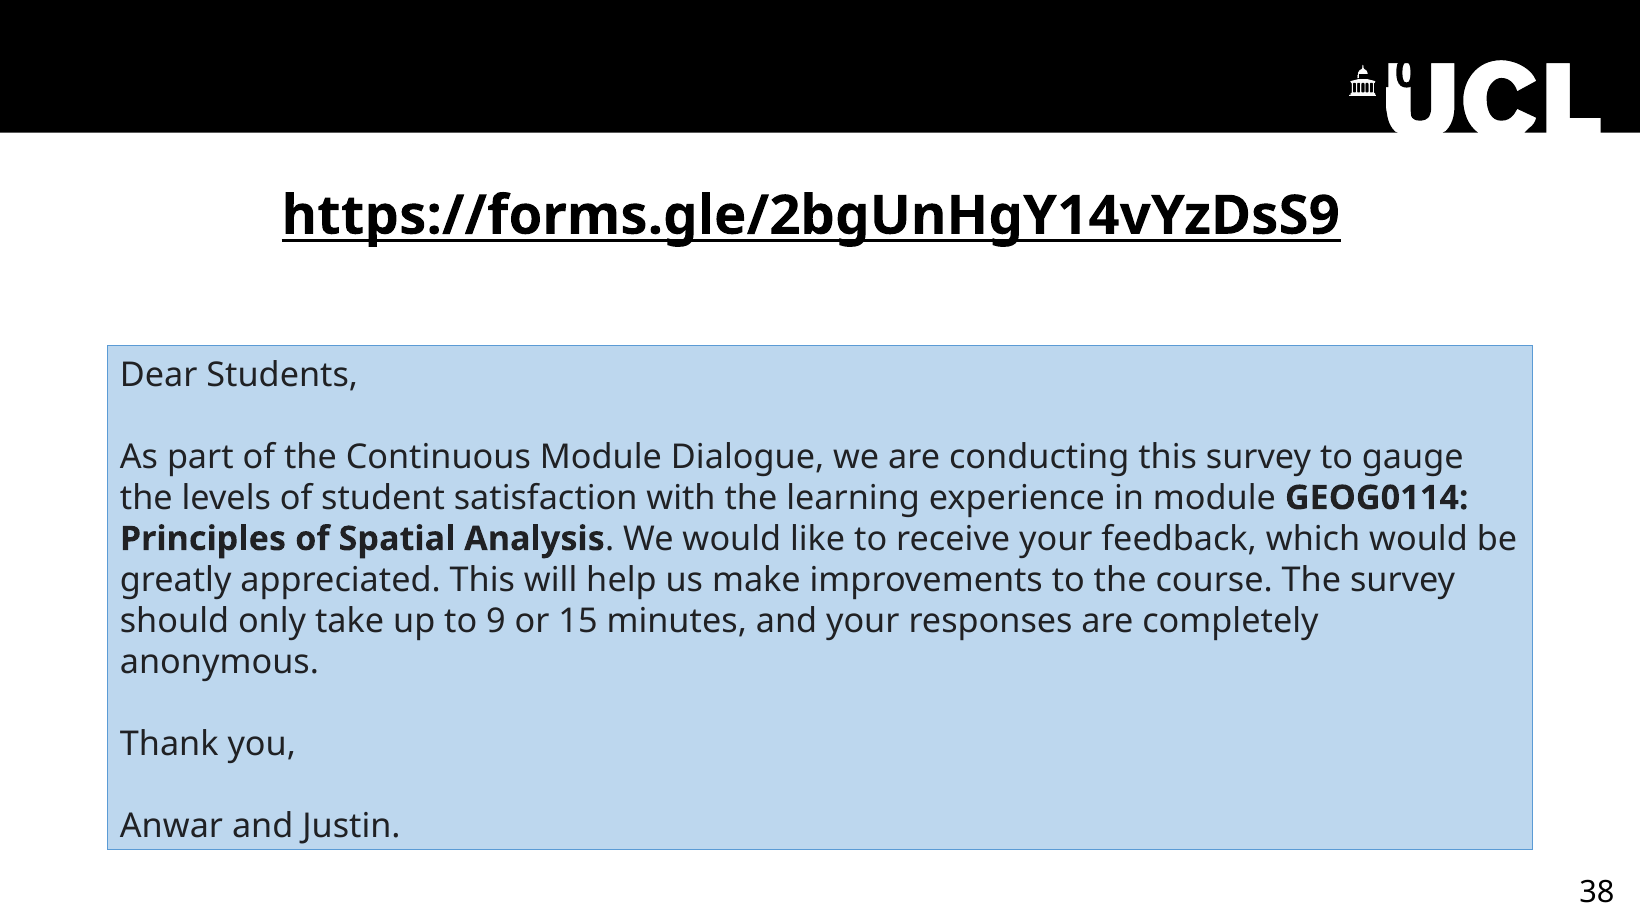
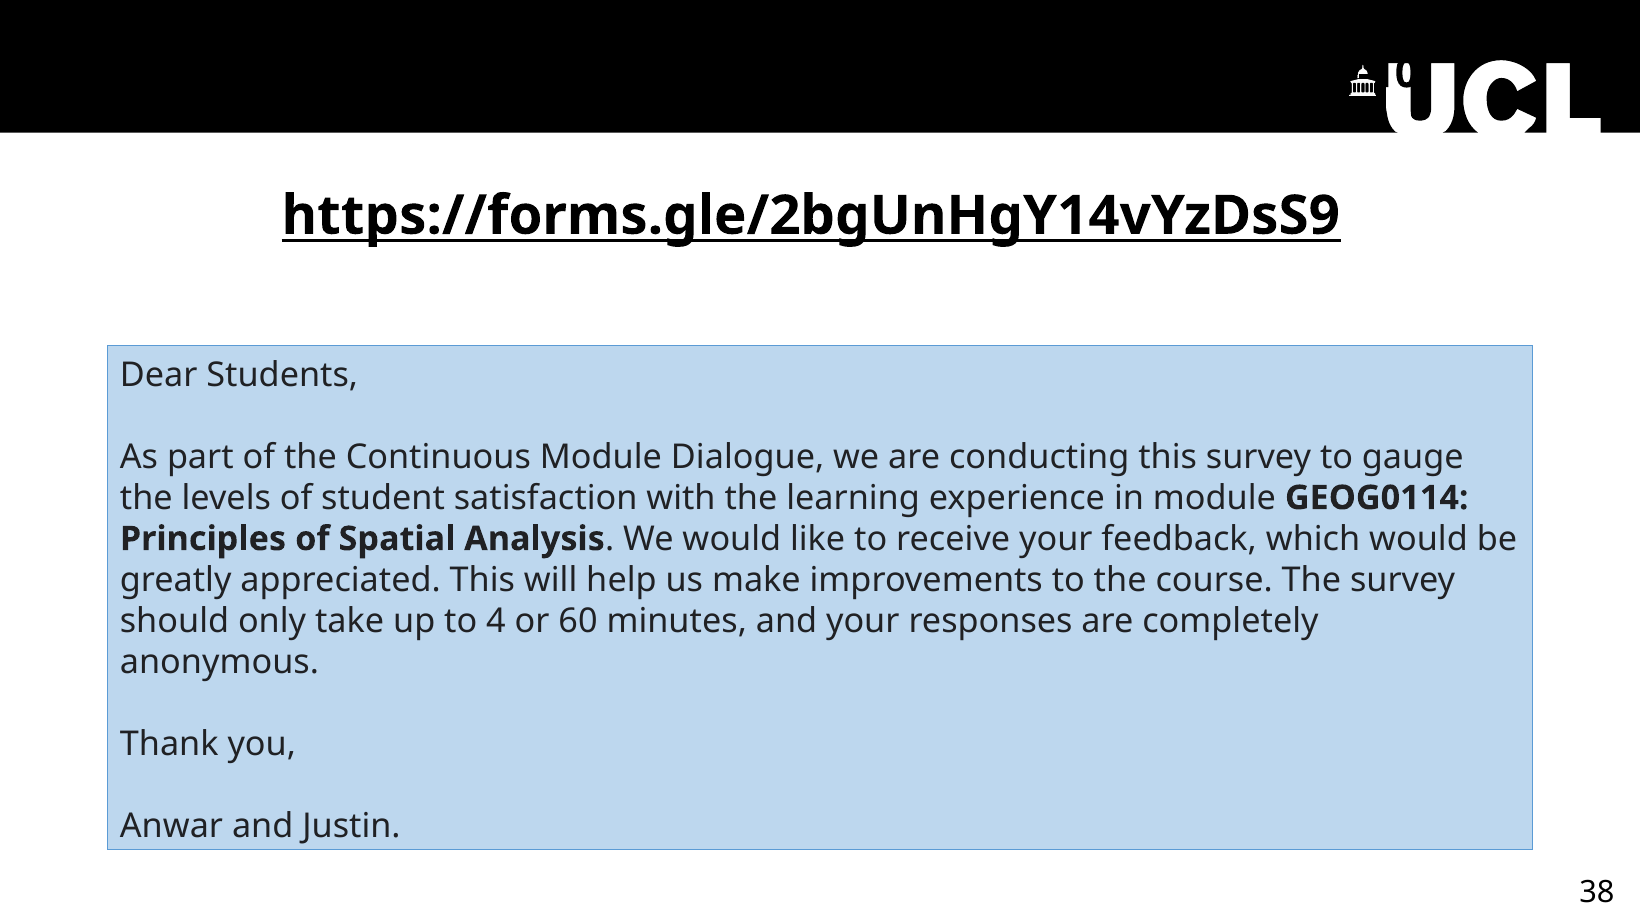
9: 9 -> 4 (496, 621)
15: 15 -> 60 (578, 621)
